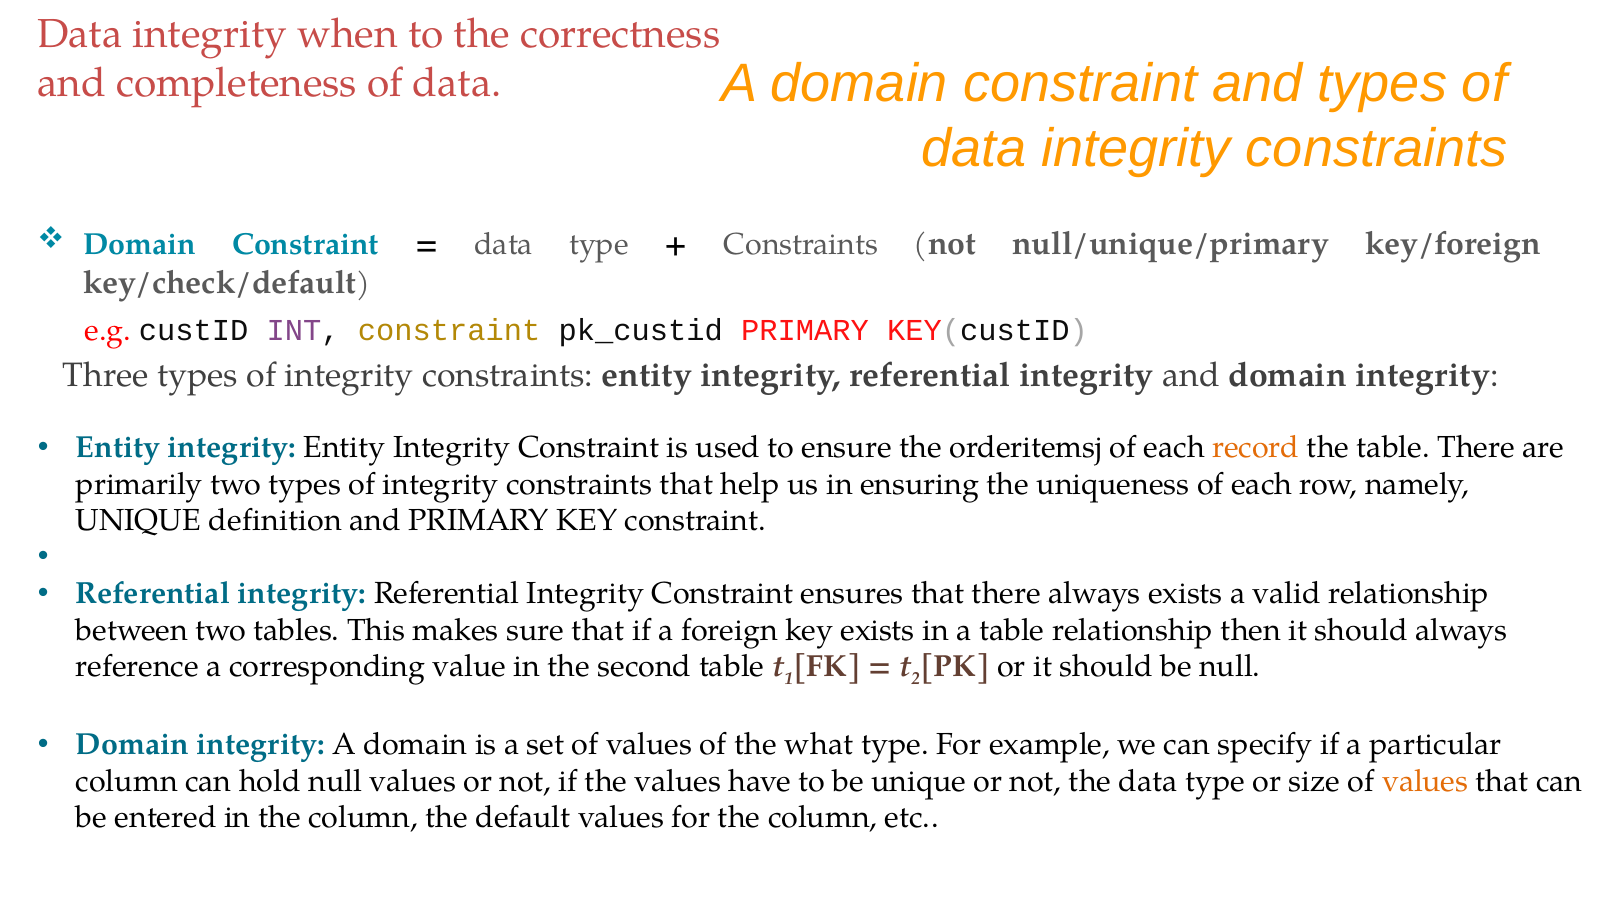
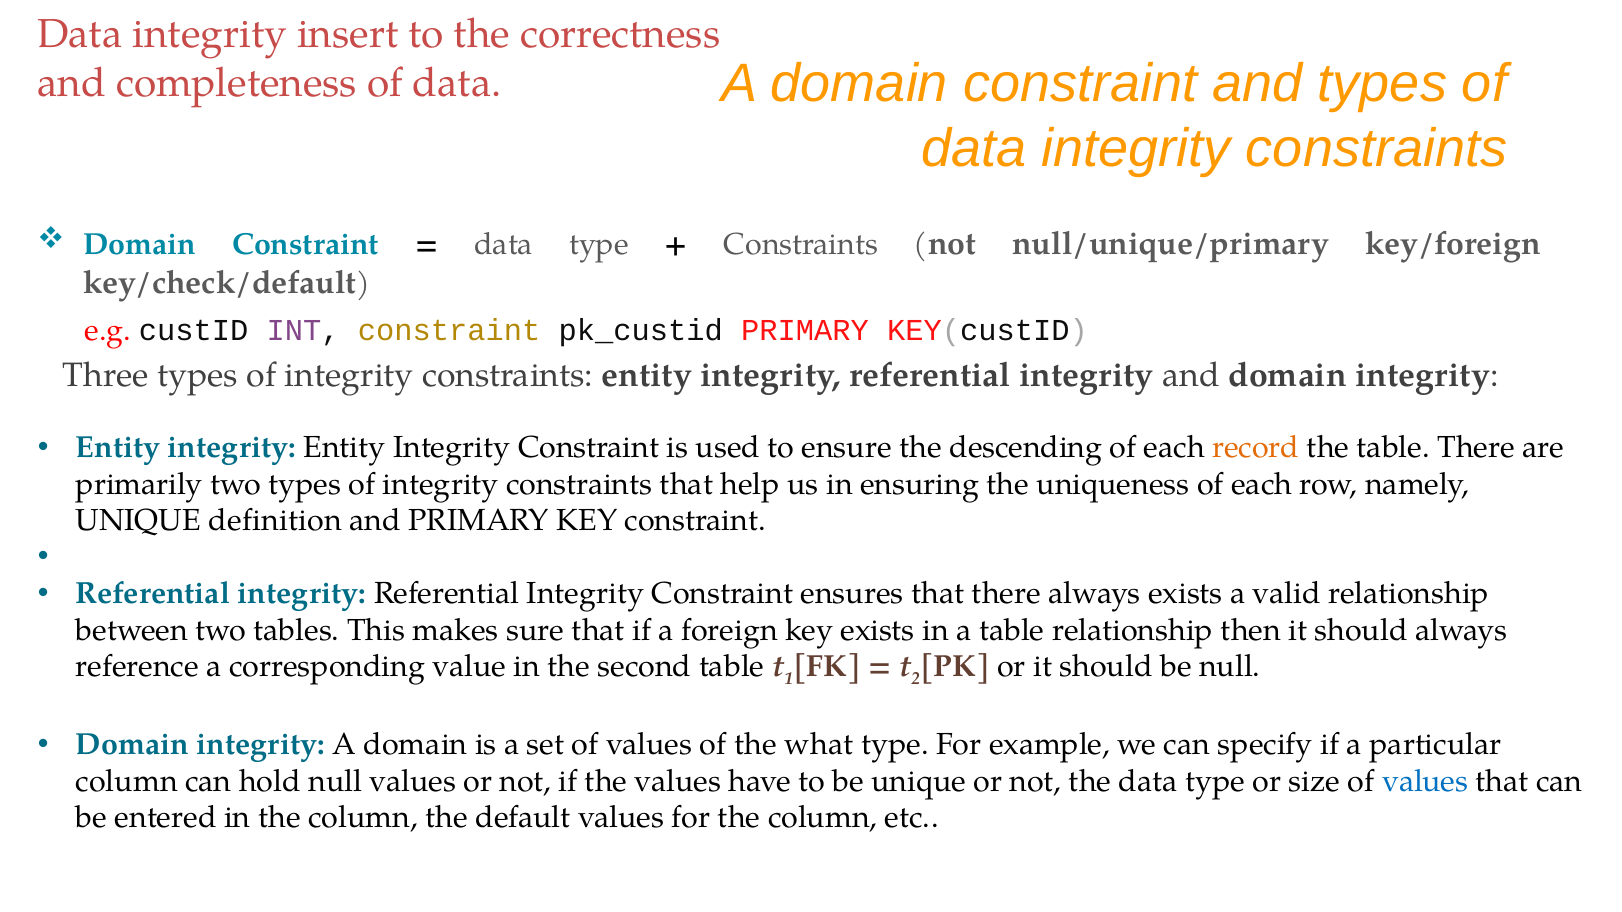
when: when -> insert (348, 34)
orderitemsj: orderitemsj -> descending (1026, 448)
values colour: orange -> blue (1425, 781)
